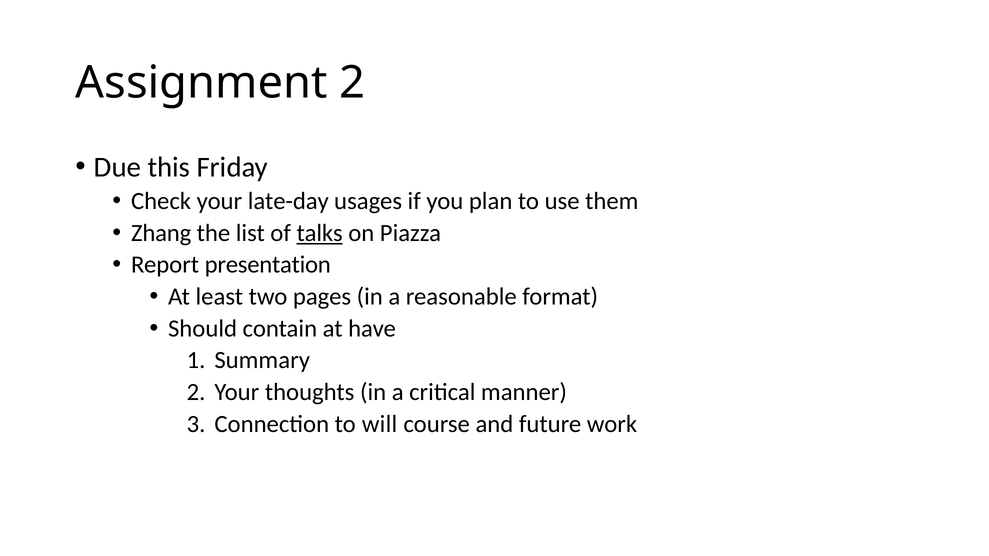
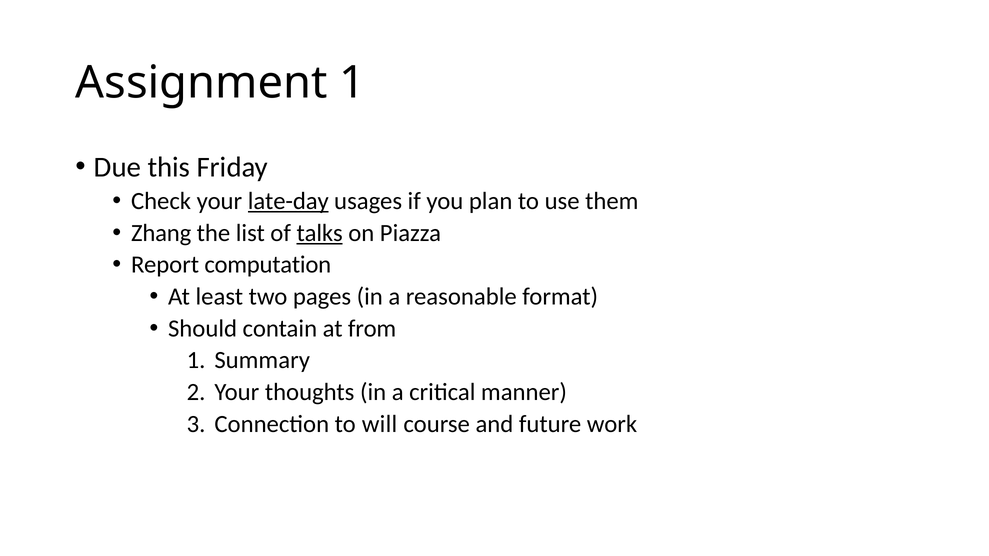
Assignment 2: 2 -> 1 (352, 83)
late-day underline: none -> present (288, 201)
presentation: presentation -> computation (268, 265)
have: have -> from (372, 329)
